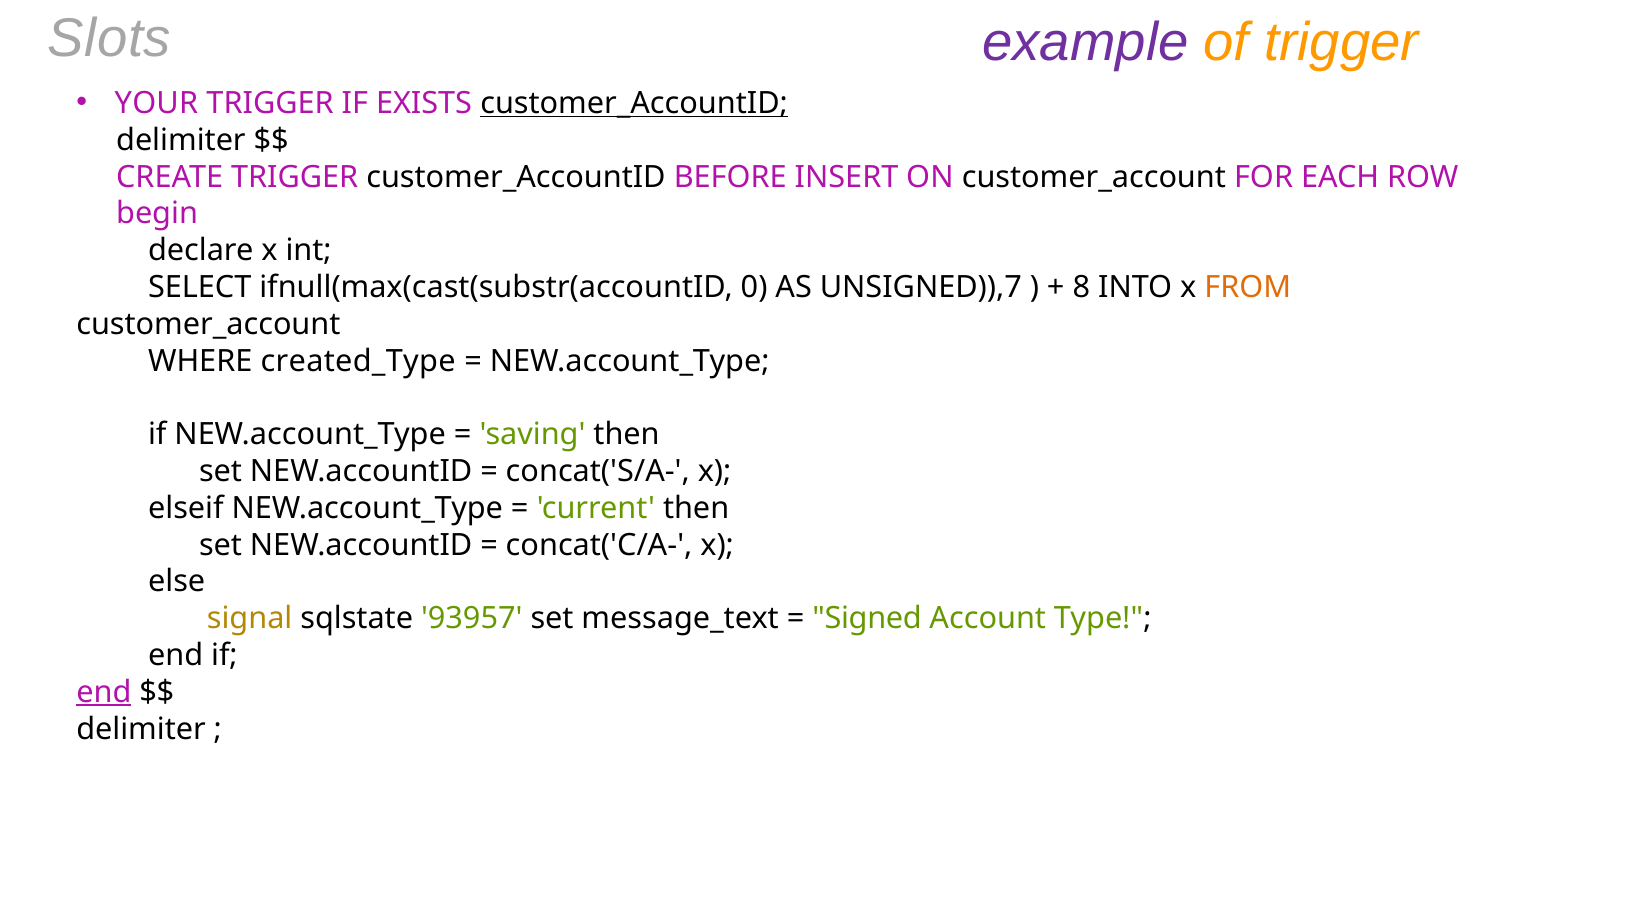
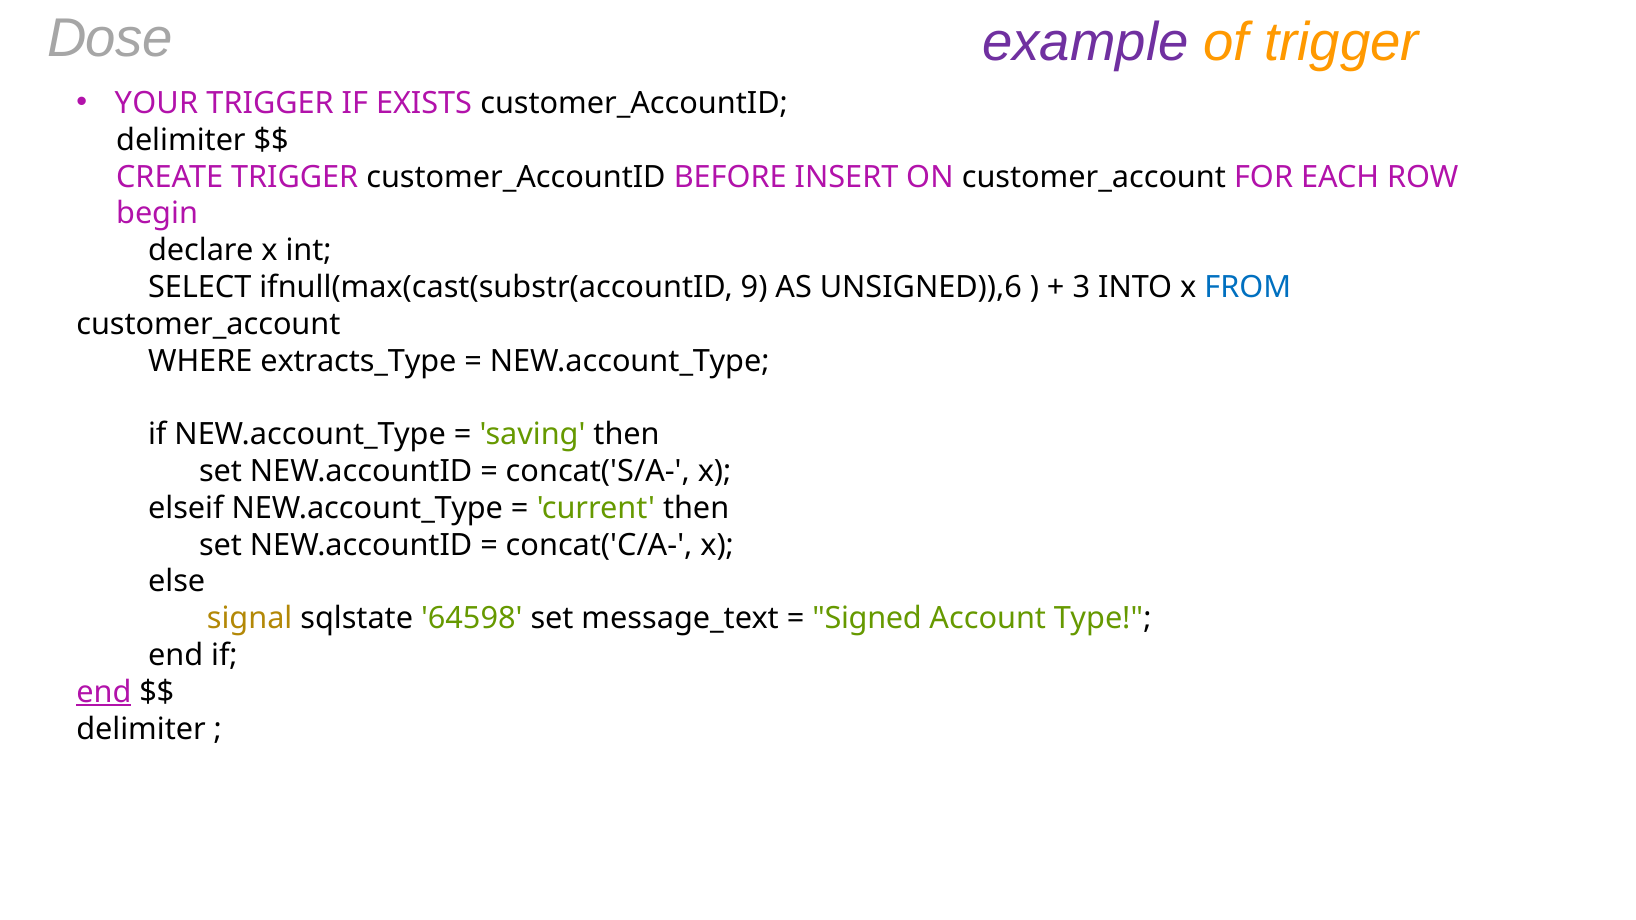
Slots: Slots -> Dose (110, 39)
customer_AccountID underline: present -> none (634, 103)
0: 0 -> 9 (754, 287)
UNSIGNED)),7: UNSIGNED)),7 -> UNSIGNED)),6 (921, 287)
8: 8 -> 3 (1081, 287)
FROM colour: orange -> blue (1248, 287)
created_Type: created_Type -> extracts_Type (358, 361)
93957: 93957 -> 64598 (472, 619)
